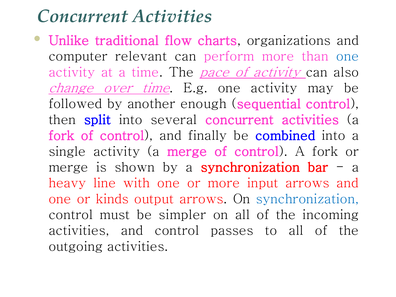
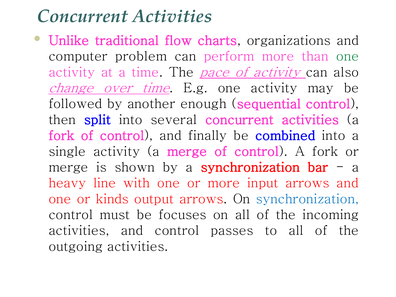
relevant: relevant -> problem (141, 56)
one colour: blue -> green (348, 56)
simpler: simpler -> focuses (183, 215)
